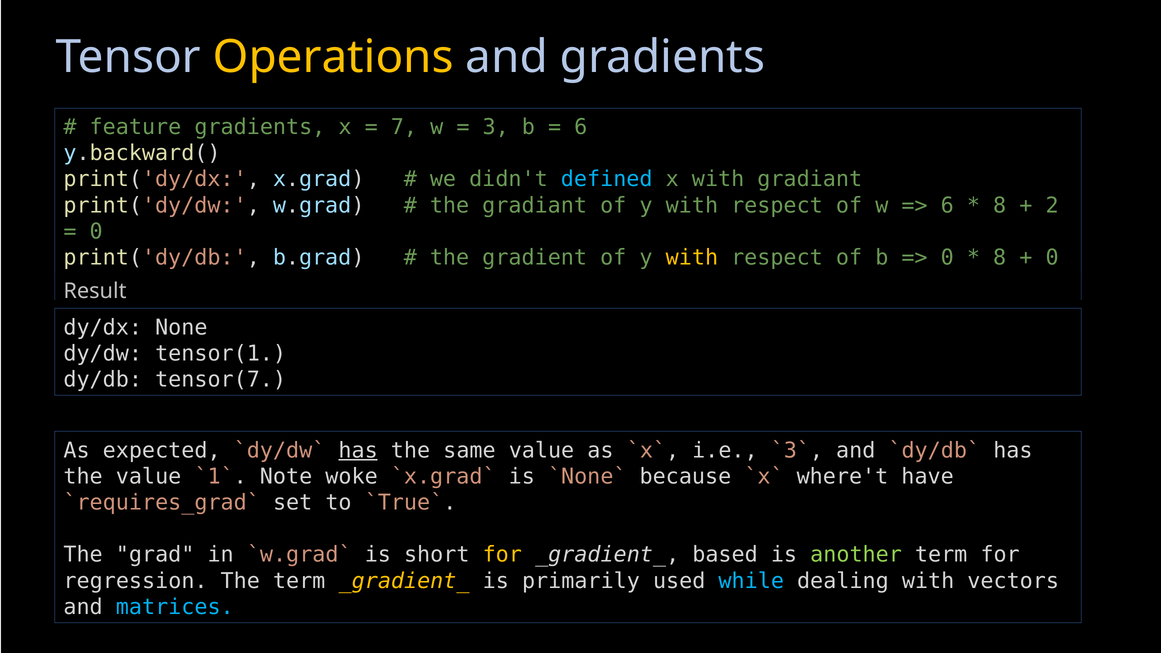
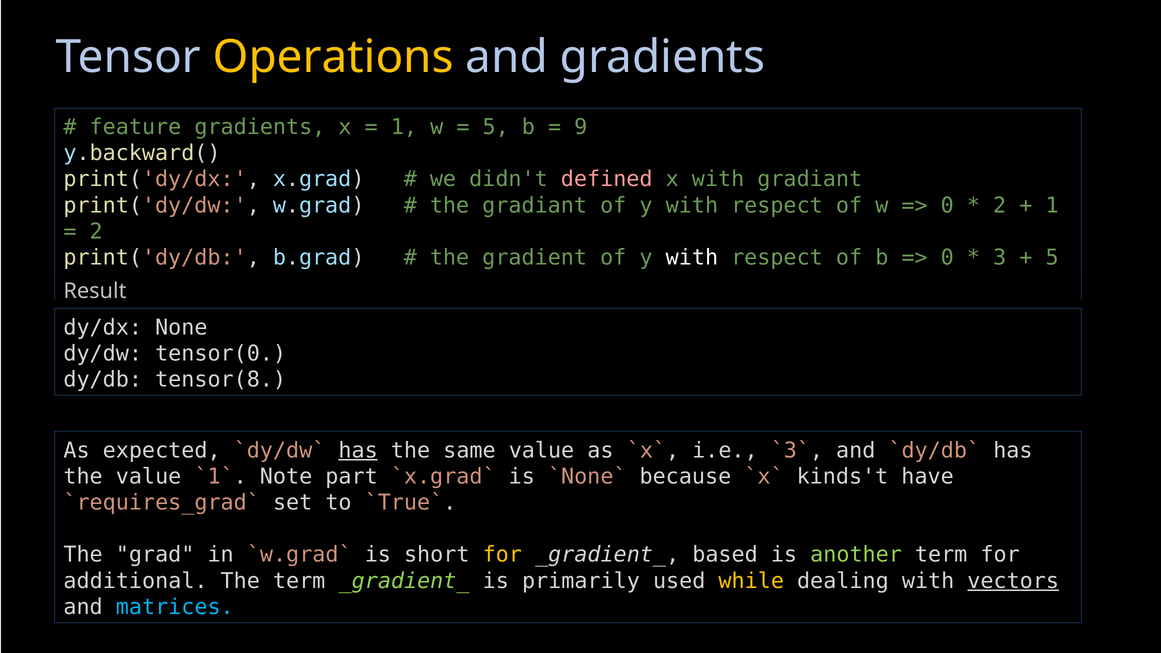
7: 7 -> 1 (404, 127)
3: 3 -> 5 (496, 127)
6: 6 -> 9 (581, 127)
defined colour: light blue -> pink (607, 179)
6: 6 -> 0 (947, 205)
8: 8 -> 2 (1000, 205)
2: 2 -> 1 (1052, 205)
0: 0 -> 2 (96, 232)
with colour: yellow -> white (692, 258)
8: 8 -> 3 (1000, 258)
0: 0 -> 5 (1052, 258)
tensor(1: tensor(1 -> tensor(0 (221, 353)
tensor(7: tensor(7 -> tensor(8 (221, 380)
woke: woke -> part (352, 476)
where't: where't -> kinds't (842, 476)
regression: regression -> additional (136, 581)
_gradient_ colour: yellow -> light green (404, 581)
while colour: light blue -> yellow (751, 581)
vectors underline: none -> present (1013, 581)
